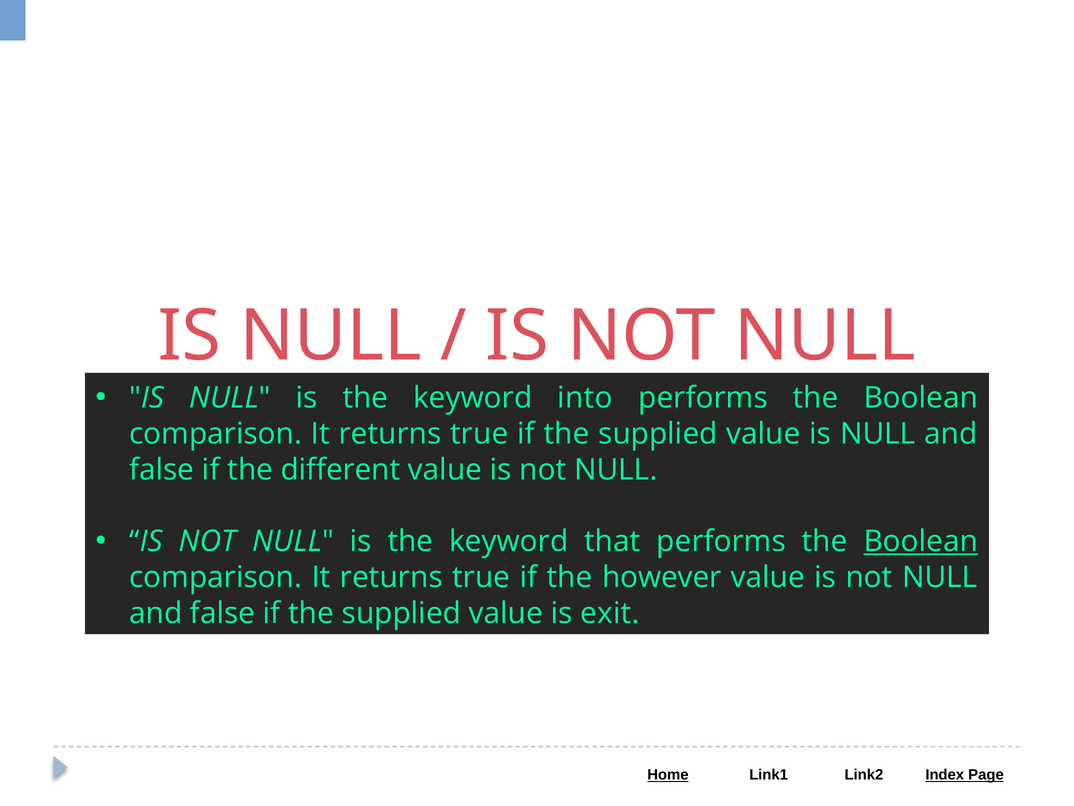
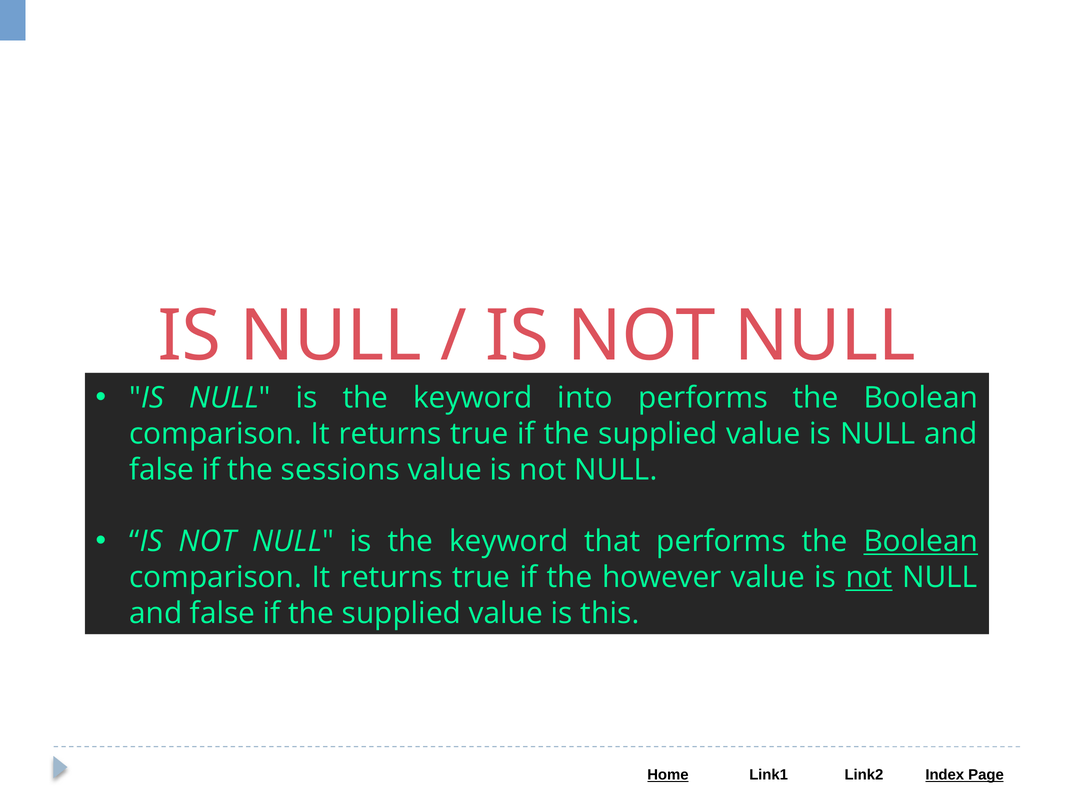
different: different -> sessions (340, 470)
not underline: none -> present (869, 577)
exit: exit -> this (610, 613)
